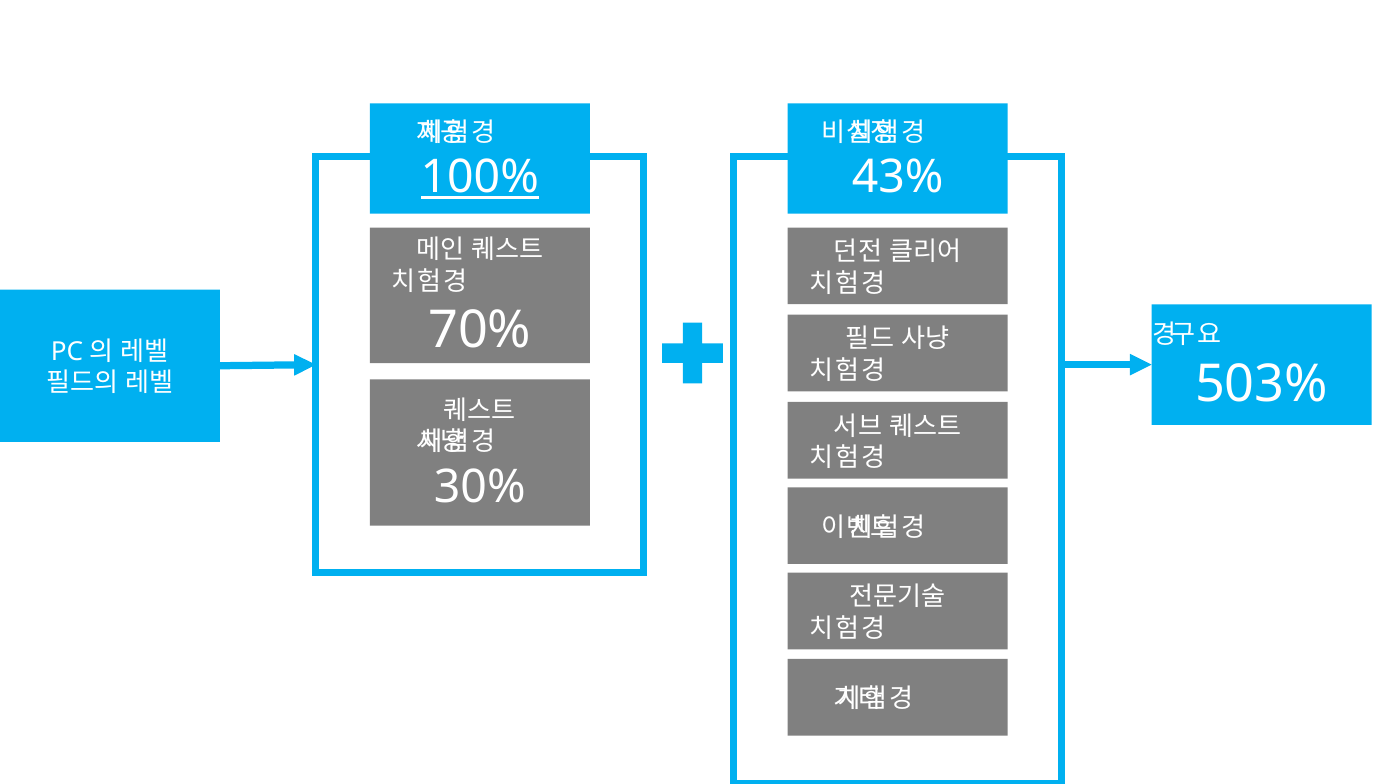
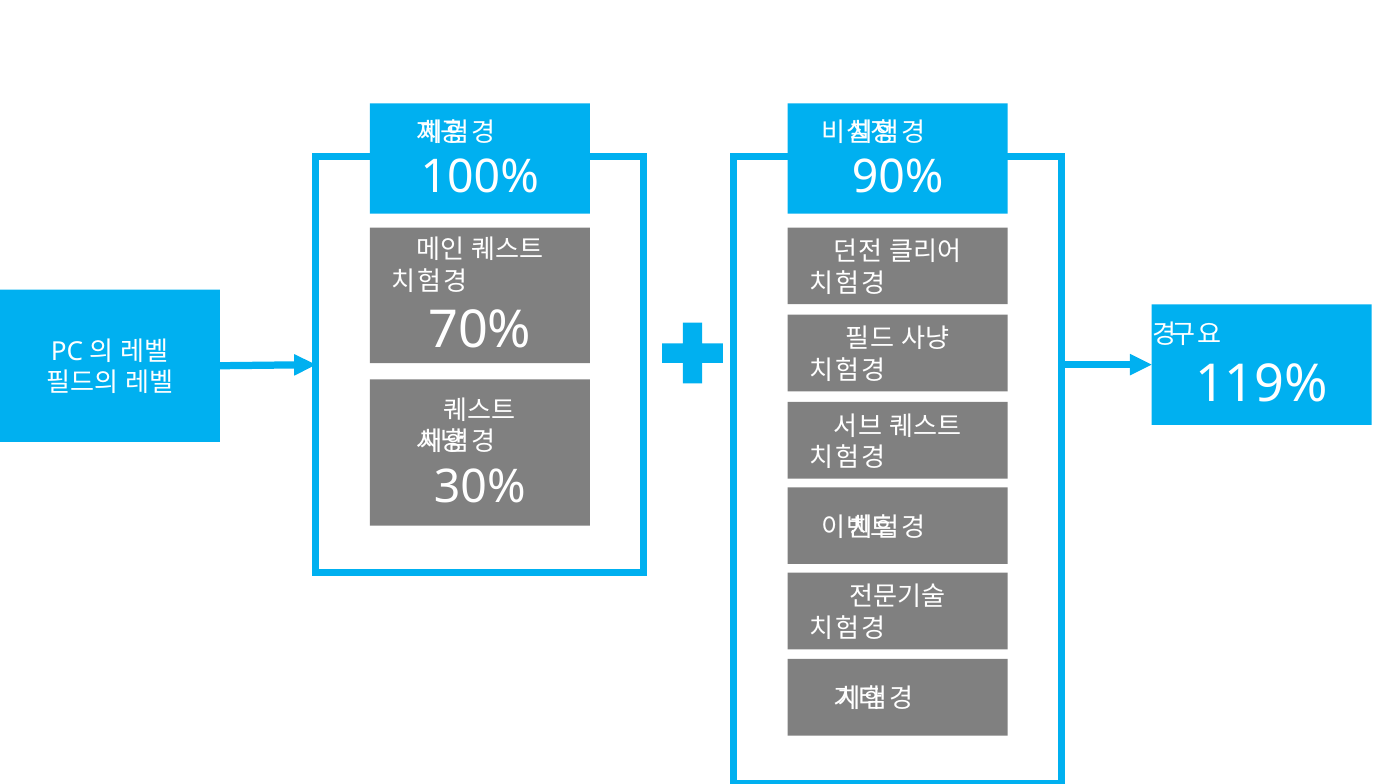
100% underline: present -> none (480, 177)
43%: 43% -> 90% (898, 177)
503%: 503% -> 119% (1262, 384)
